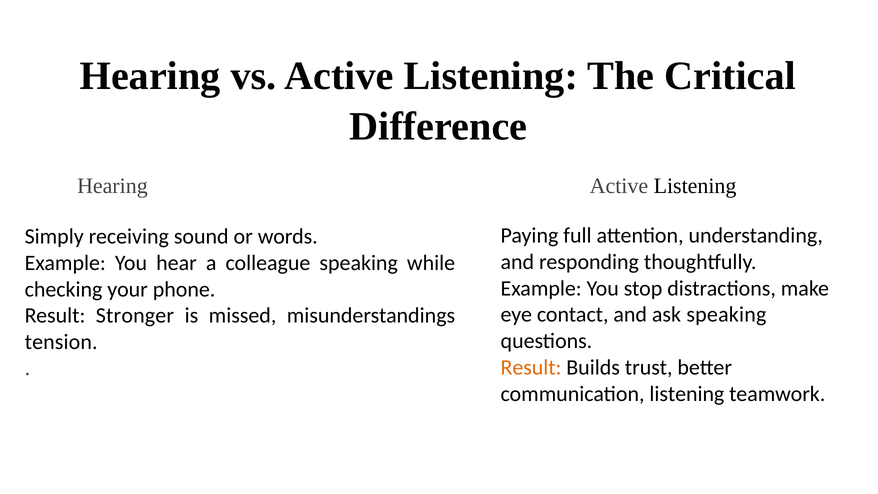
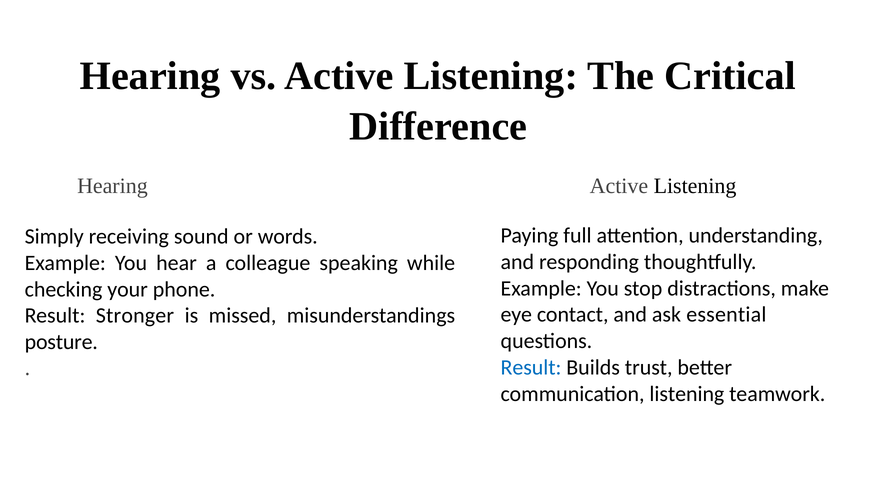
ask speaking: speaking -> essential (726, 315)
tension: tension -> posture (61, 342)
Result colour: orange -> blue (531, 367)
